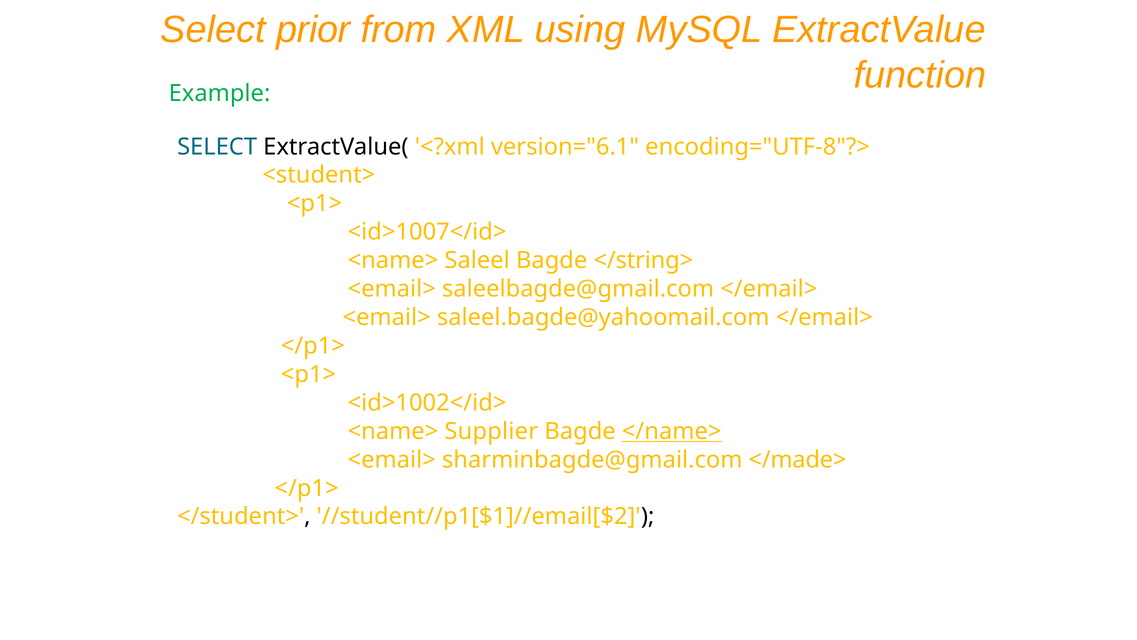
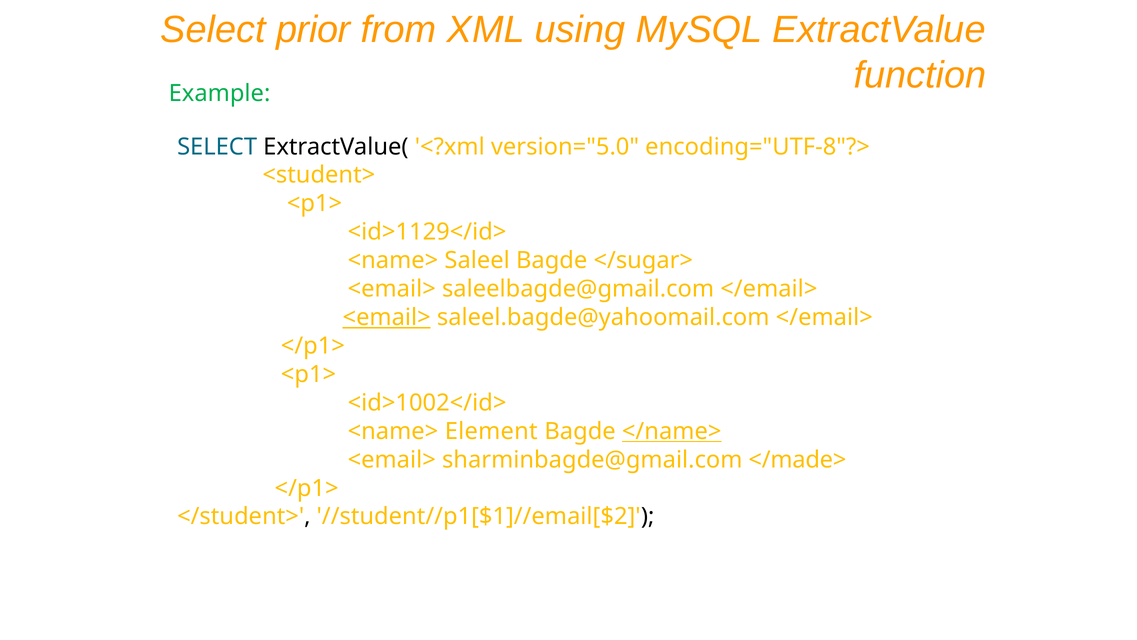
version="6.1: version="6.1 -> version="5.0 (565, 147)
<id>1007</id>: <id>1007</id> -> <id>1129</id> (427, 232)
</string>: </string> -> </sugar> (643, 260)
<email> underline: none -> present (387, 317)
Supplier: Supplier -> Element (491, 431)
